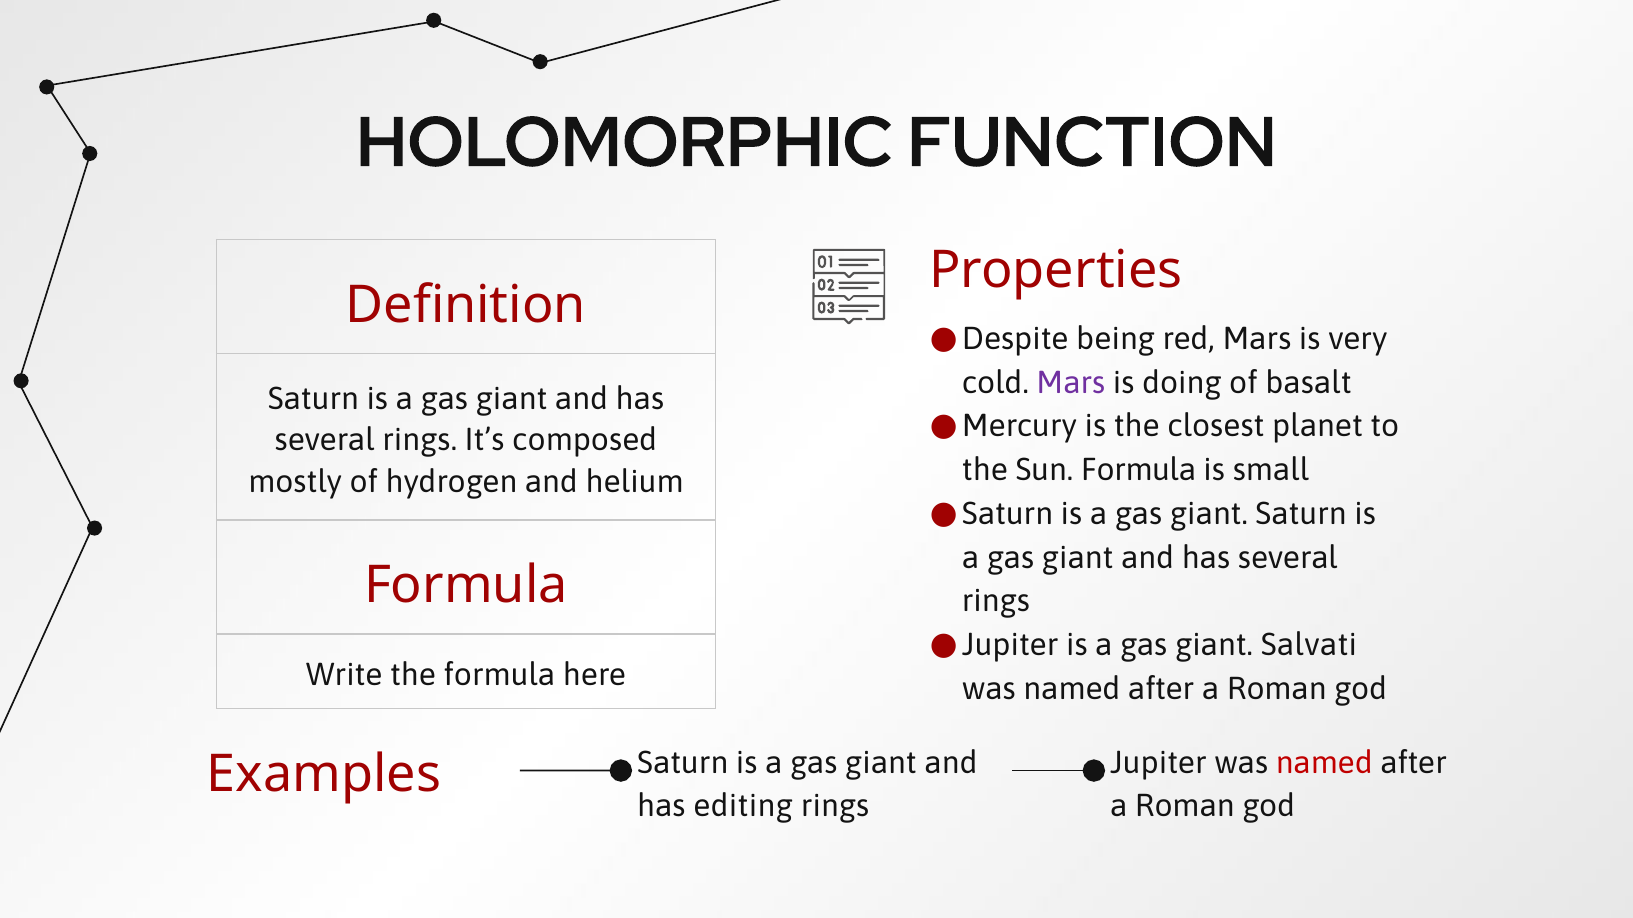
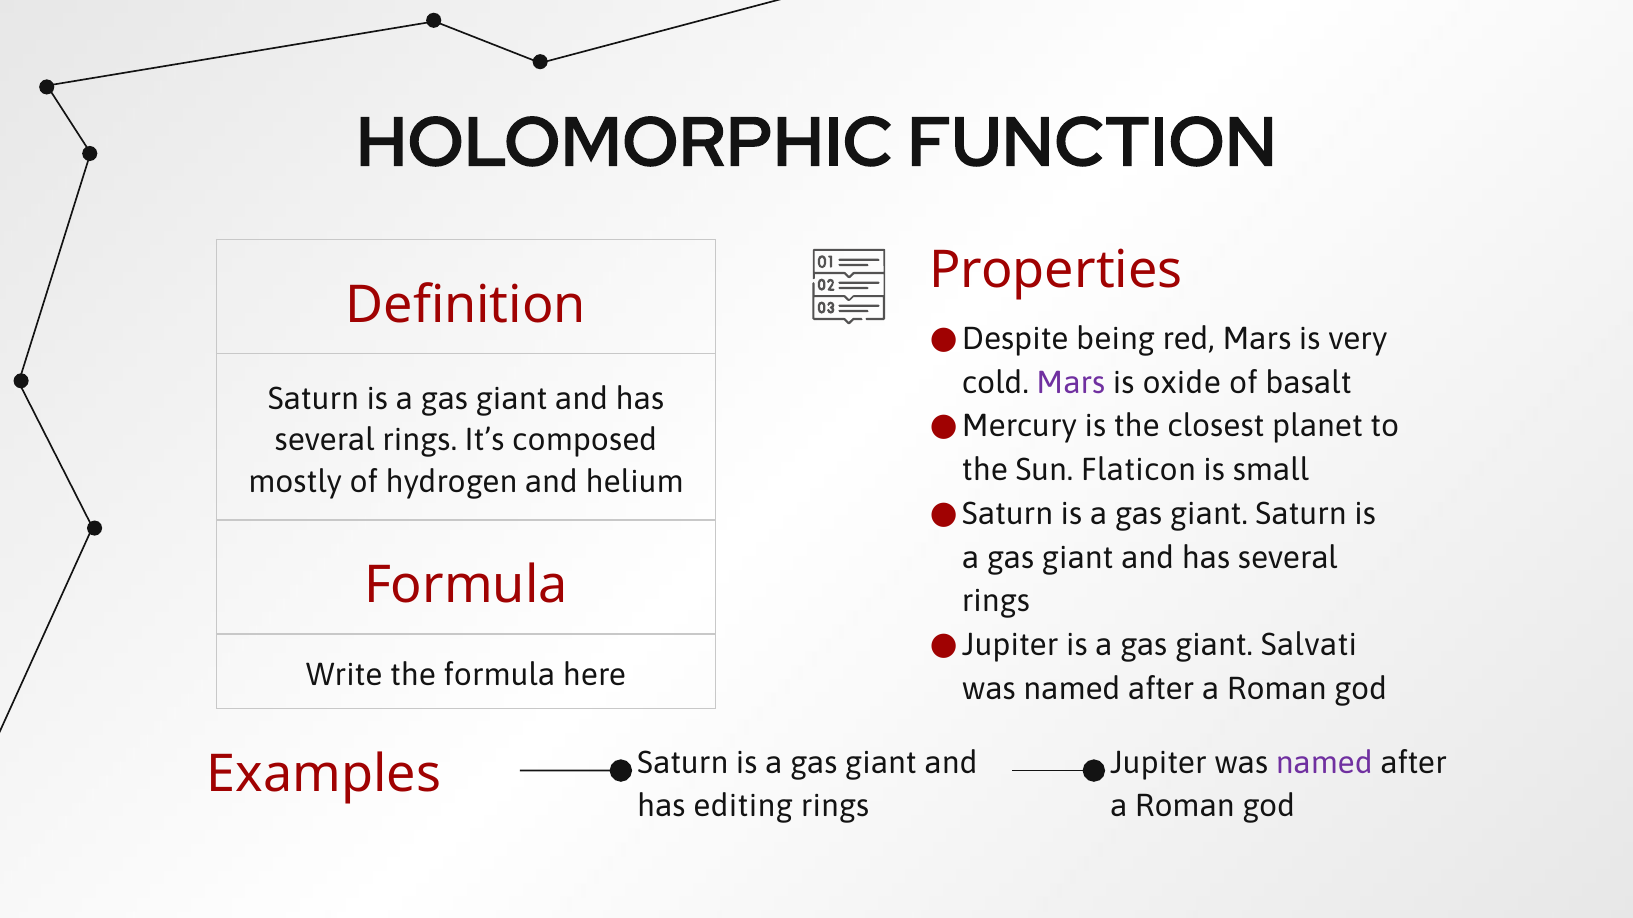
doing: doing -> oxide (1182, 383)
Sun Formula: Formula -> Flaticon (1138, 471)
named colour: red -> purple (1324, 763)
